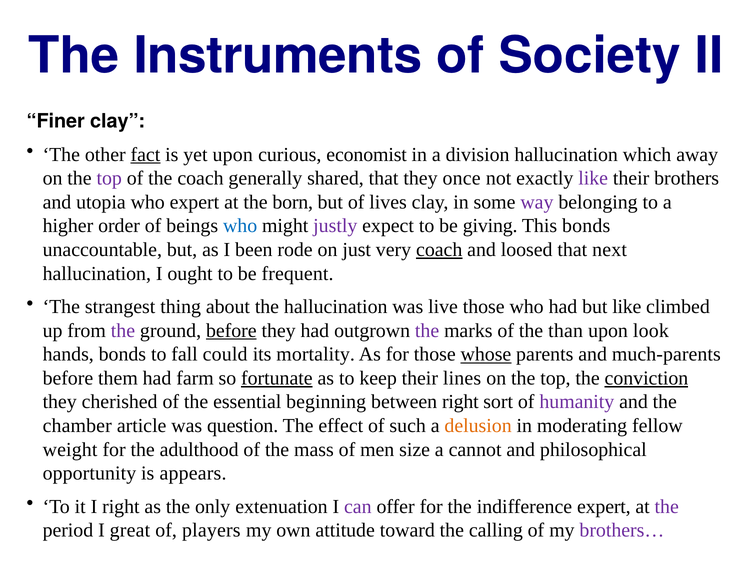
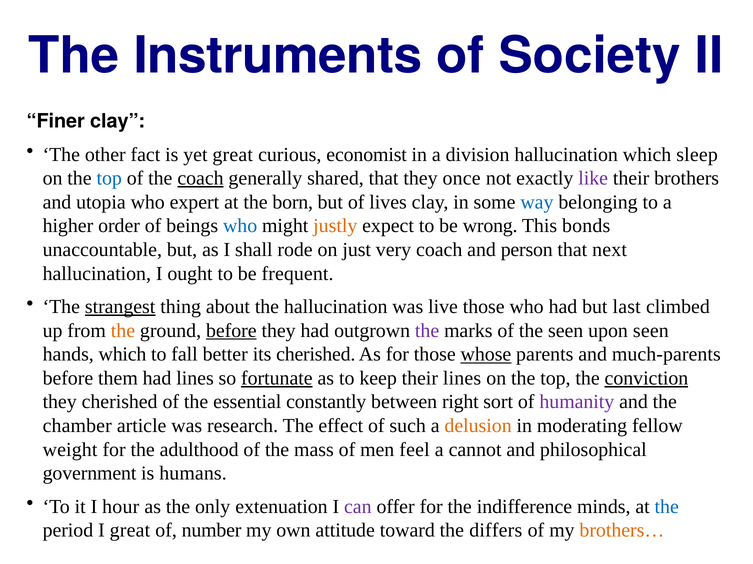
fact underline: present -> none (145, 155)
yet upon: upon -> great (233, 155)
away: away -> sleep (697, 155)
top colour: purple -> blue (109, 179)
coach underline: none -> present (201, 179)
way colour: purple -> blue (537, 202)
justly colour: purple -> orange (335, 226)
giving: giving -> wrong (490, 226)
been: been -> shall (254, 250)
coach underline: present -> none (439, 250)
loosed: loosed -> person (527, 250)
strangest underline: none -> present (120, 307)
but like: like -> last (627, 307)
the colour: purple -> orange (123, 331)
the than: than -> seen (566, 331)
upon look: look -> seen (651, 331)
hands bonds: bonds -> which (122, 355)
could: could -> better (225, 355)
its mortality: mortality -> cherished (316, 355)
had farm: farm -> lines (195, 379)
beginning: beginning -> constantly (326, 402)
question: question -> research (243, 426)
size: size -> feel (414, 450)
opportunity: opportunity -> government (90, 474)
appears: appears -> humans (193, 474)
I right: right -> hour (121, 507)
indifference expert: expert -> minds (604, 507)
the colour: purple -> blue (667, 507)
players: players -> number (212, 531)
calling: calling -> differs (496, 531)
brothers… colour: purple -> orange (622, 531)
